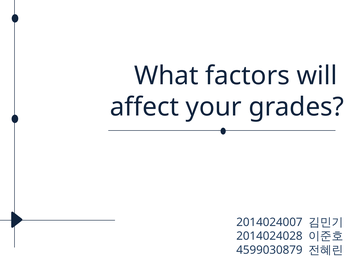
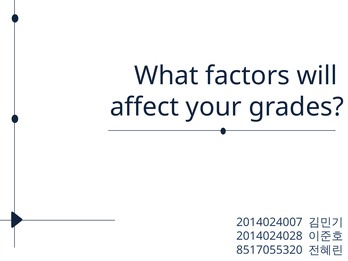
4599030879: 4599030879 -> 8517055320 (269, 250)
